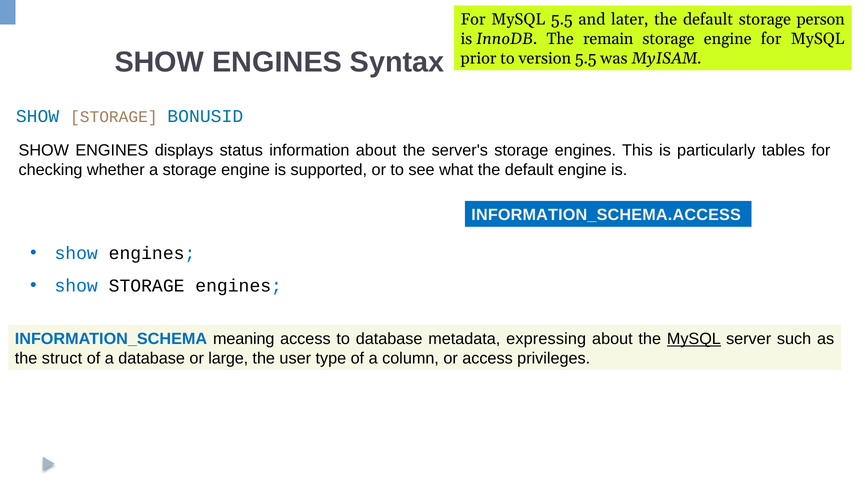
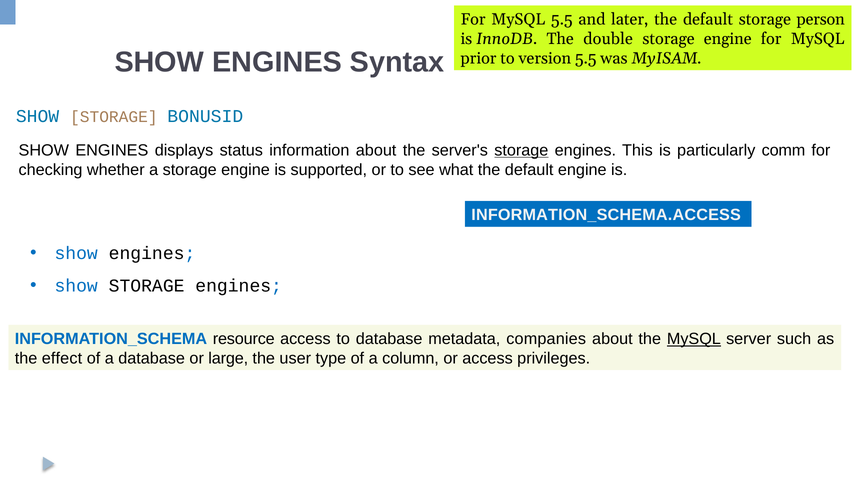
remain: remain -> double (608, 39)
storage underline: none -> present (521, 150)
tables: tables -> comm (784, 150)
meaning: meaning -> resource (244, 339)
expressing: expressing -> companies (546, 339)
struct: struct -> effect (62, 358)
